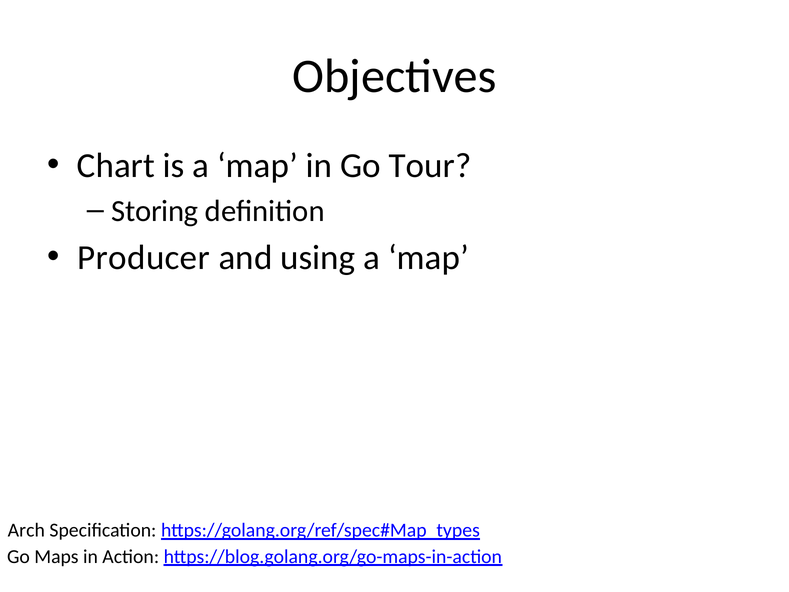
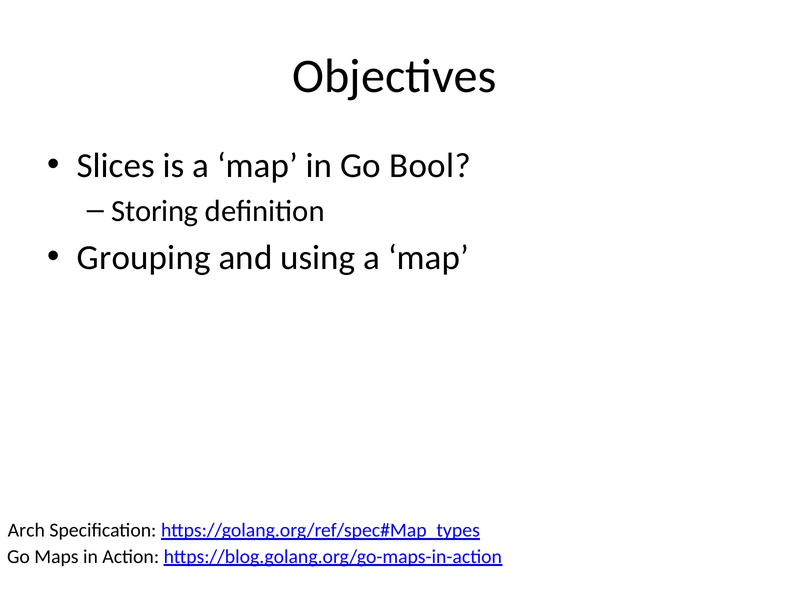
Chart: Chart -> Slices (116, 166)
Tour: Tour -> Bool (430, 166)
Producer: Producer -> Grouping (144, 258)
